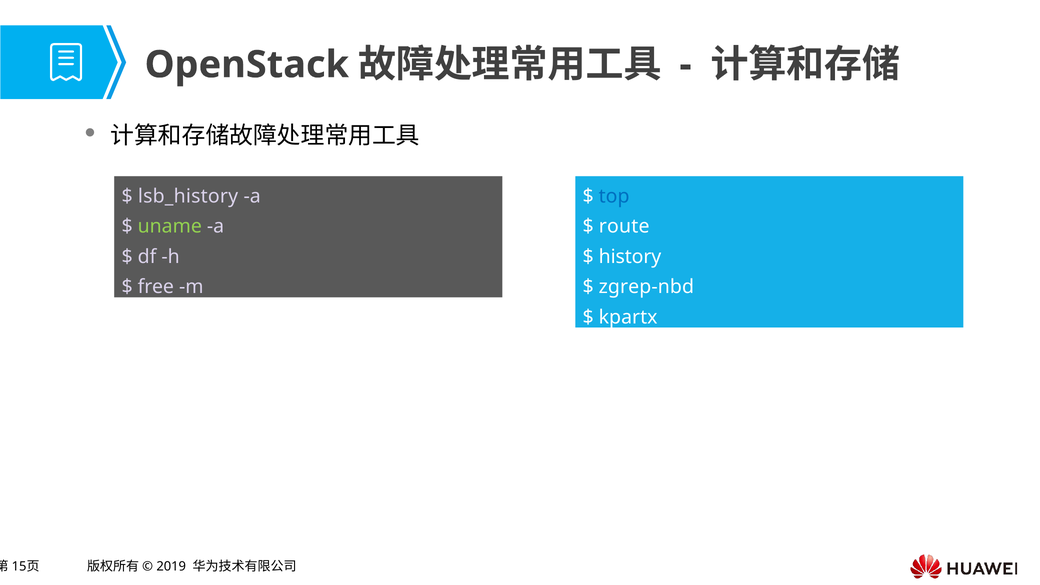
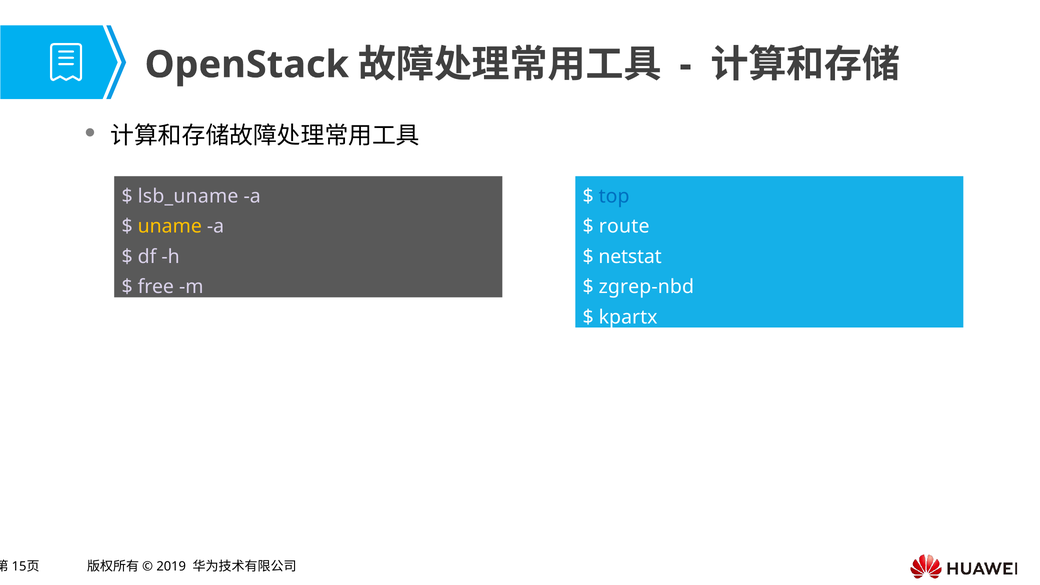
lsb_history: lsb_history -> lsb_uname (188, 196)
uname colour: light green -> yellow (170, 226)
history: history -> netstat (630, 257)
